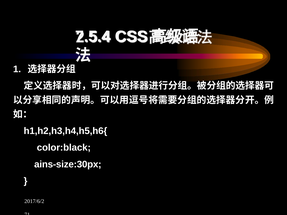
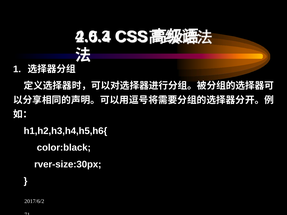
7.5.4: 7.5.4 -> 4.0.3 (93, 36)
ains-size:30px: ains-size:30px -> rver-size:30px (68, 164)
